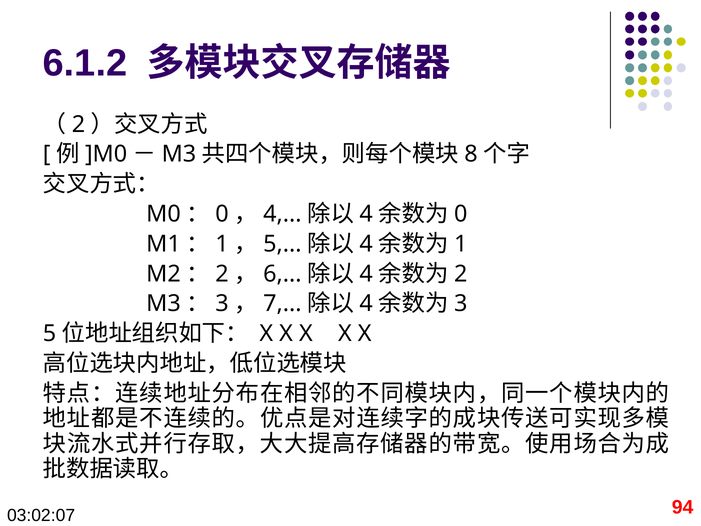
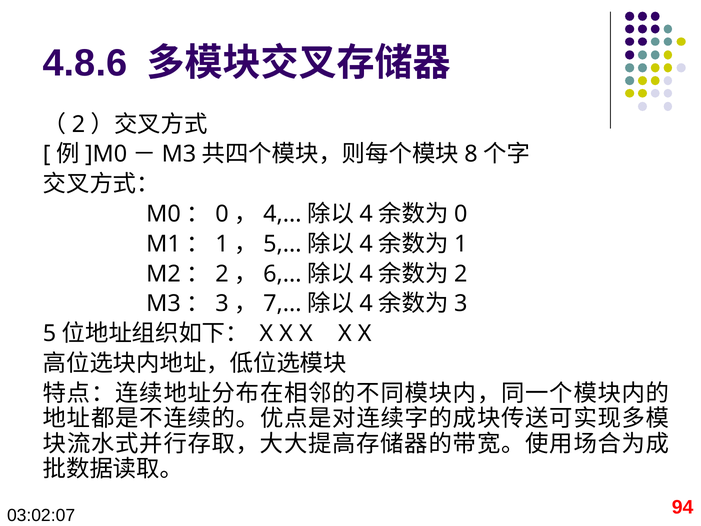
6.1.2: 6.1.2 -> 4.8.6 (85, 63)
